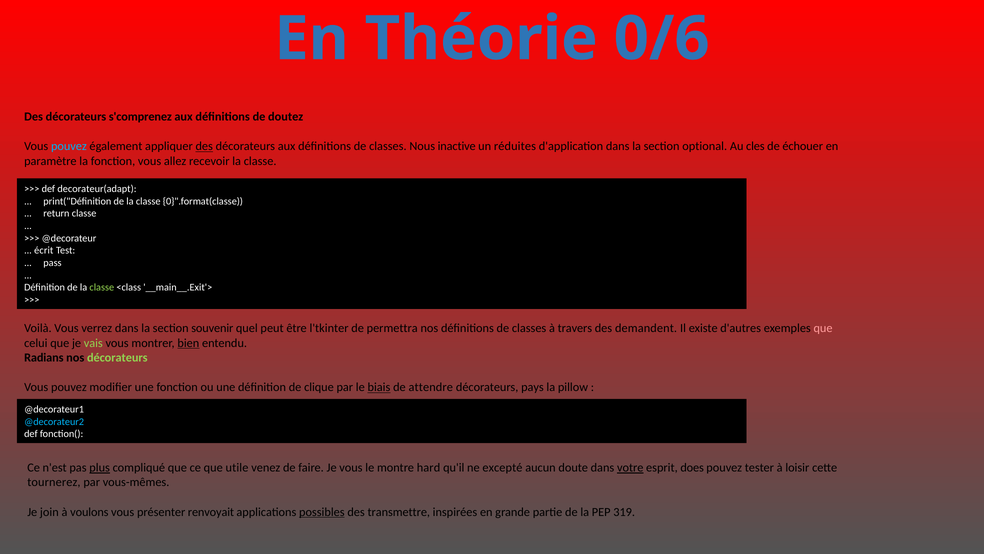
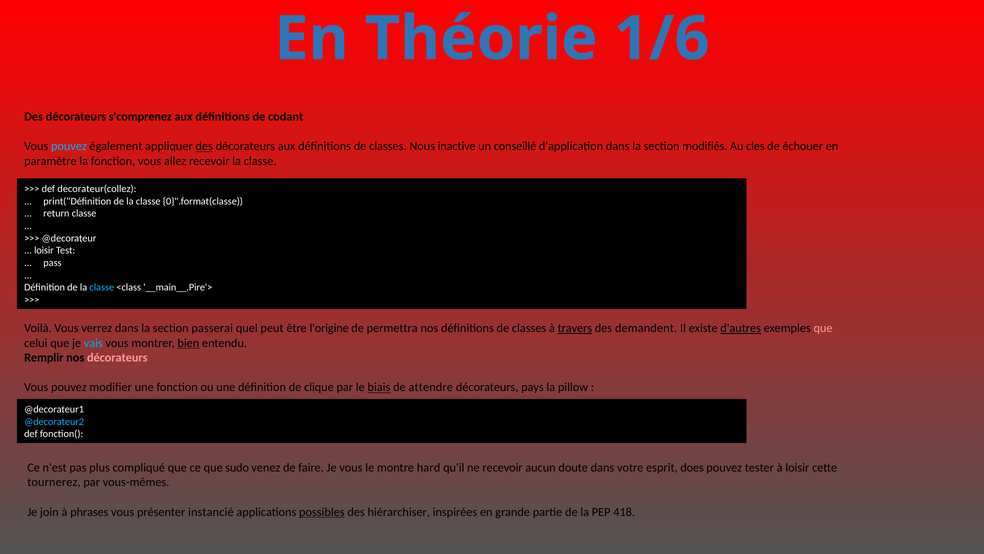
0/6: 0/6 -> 1/6 (662, 39)
doutez: doutez -> codant (286, 117)
réduites: réduites -> conseillé (515, 146)
optional: optional -> modifiés (705, 146)
decorateur(adapt: decorateur(adapt -> decorateur(collez (97, 189)
écrit: écrit -> loisir (44, 250)
classe colour: light green -> light blue (102, 287)
__main__.Exit'>: __main__.Exit'> -> __main__.Pire'> (178, 287)
souvenir: souvenir -> passerai (212, 328)
l'tkinter: l'tkinter -> l'origine (329, 328)
travers underline: none -> present (575, 328)
d'autres underline: none -> present (741, 328)
vais colour: light green -> light blue (93, 343)
Radians: Radians -> Remplir (44, 357)
décorateurs colour: light green -> pink (117, 357)
plus underline: present -> none (100, 467)
utile: utile -> sudo (237, 467)
ne excepté: excepté -> recevoir (503, 467)
votre underline: present -> none (630, 467)
voulons: voulons -> phrases (89, 511)
renvoyait: renvoyait -> instancié (211, 511)
transmettre: transmettre -> hiérarchiser (399, 511)
319: 319 -> 418 (624, 511)
